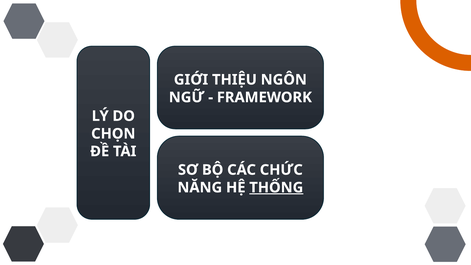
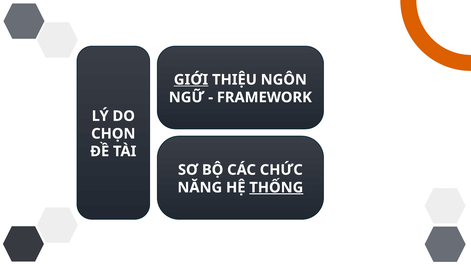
GIỚI underline: none -> present (191, 80)
